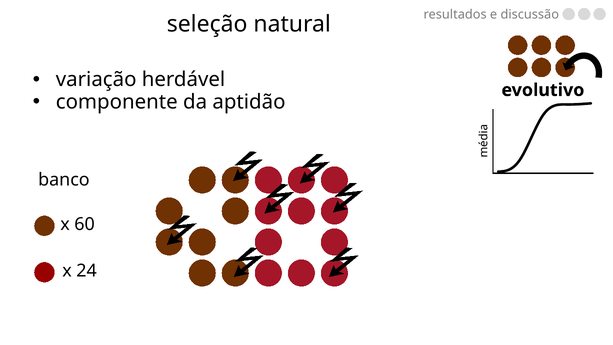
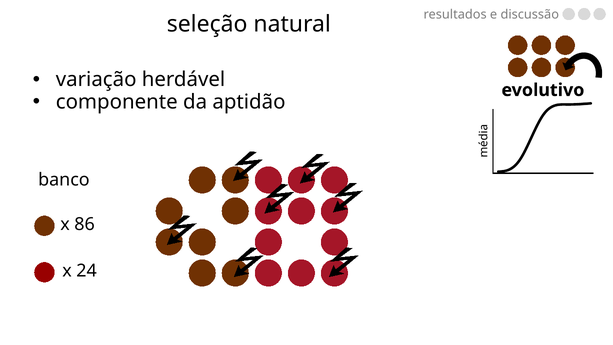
60: 60 -> 86 (85, 224)
